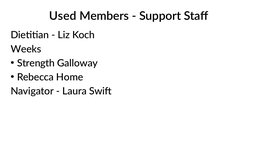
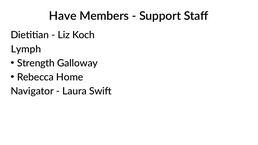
Used: Used -> Have (63, 16)
Weeks: Weeks -> Lymph (26, 49)
